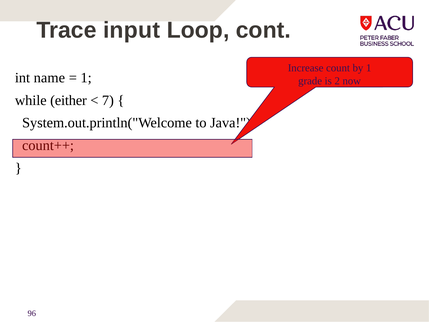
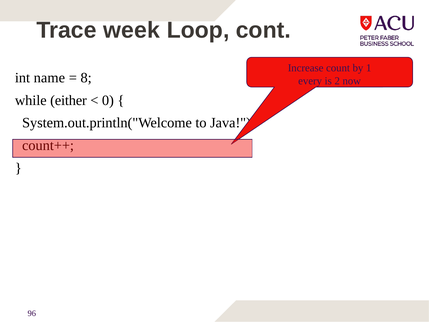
input: input -> week (132, 30)
1: 1 -> 8 (86, 78)
grade: grade -> every (310, 81)
7: 7 -> 0 (108, 100)
